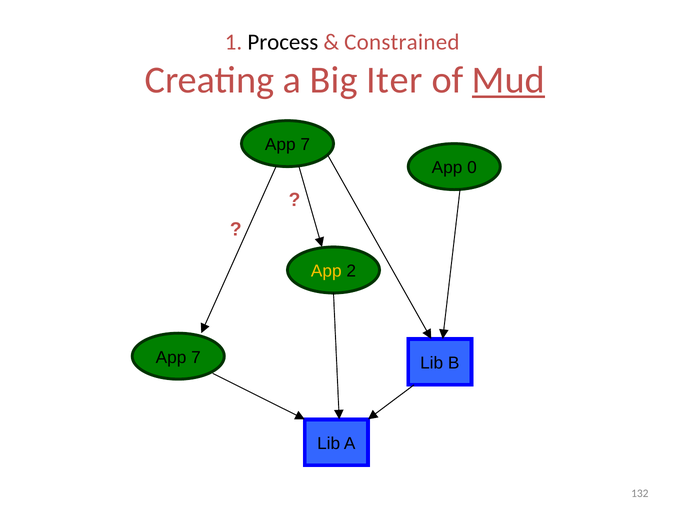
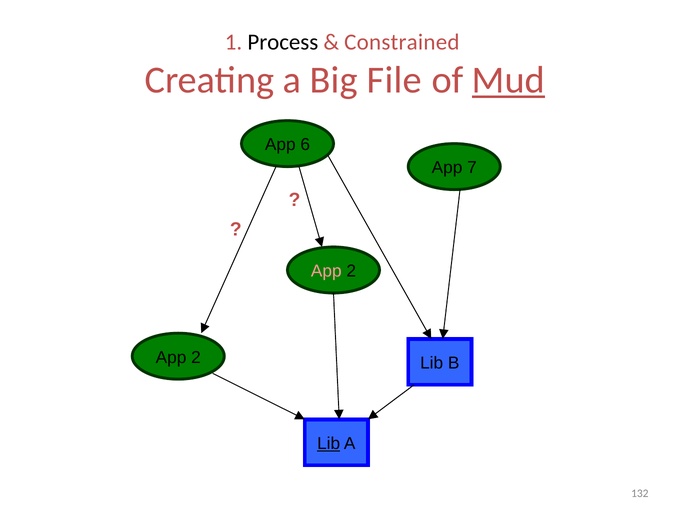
Iter: Iter -> File (394, 80)
7: 7 -> 6 (305, 145)
0: 0 -> 7 (472, 168)
App colour: yellow -> pink (326, 271)
7: 7 -> 2 (196, 358)
Lib underline: none -> present (329, 444)
